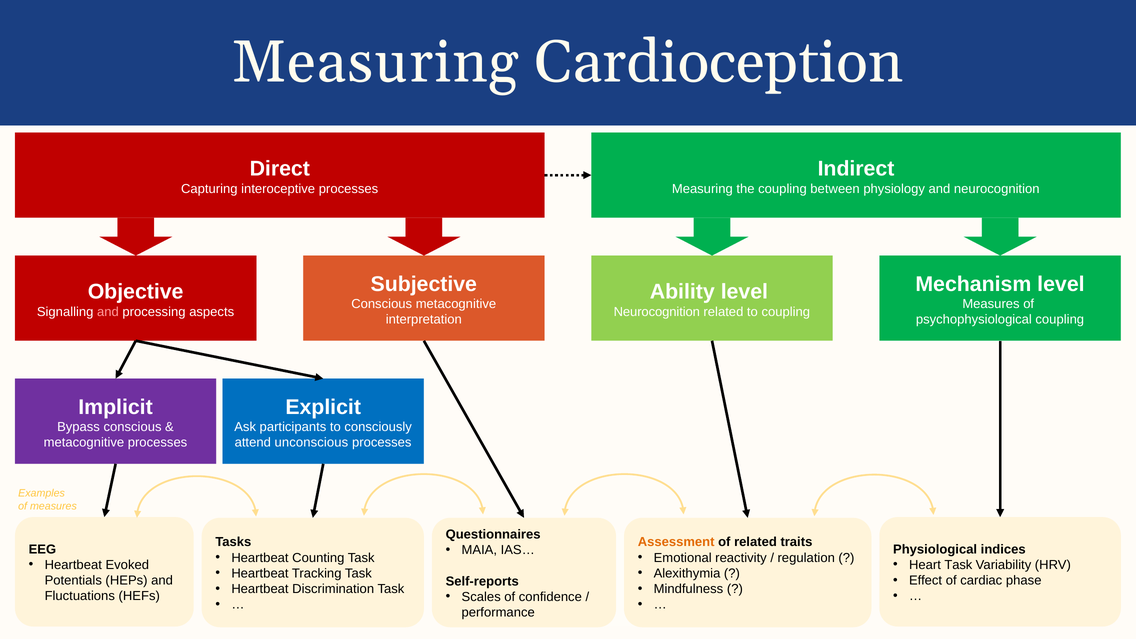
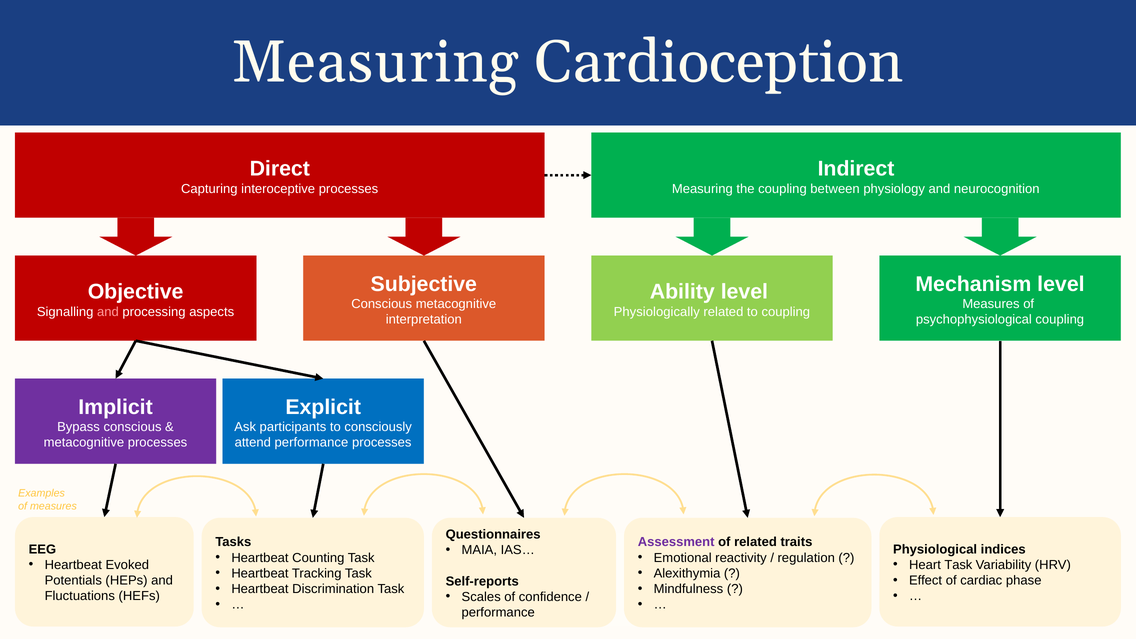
Neurocognition: Neurocognition -> Physiologically (657, 312)
attend unconscious: unconscious -> performance (311, 443)
Assessment colour: orange -> purple (676, 542)
